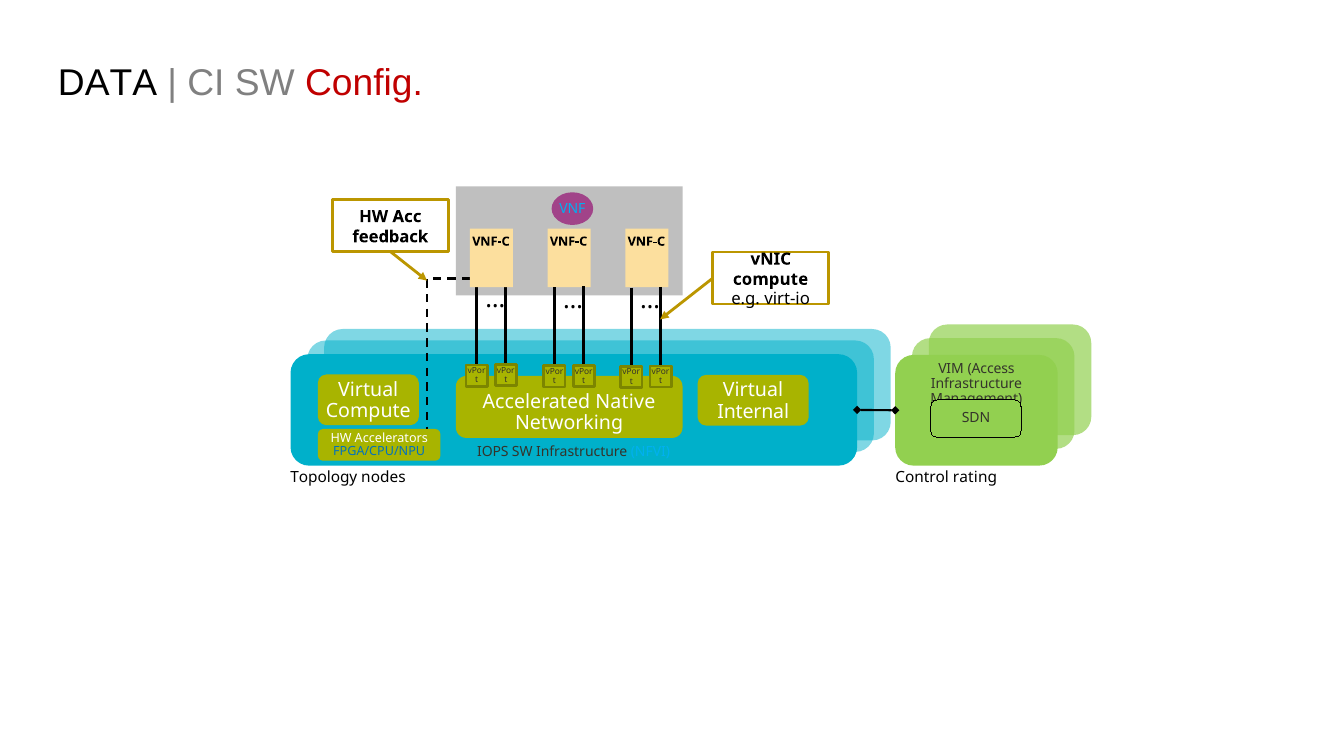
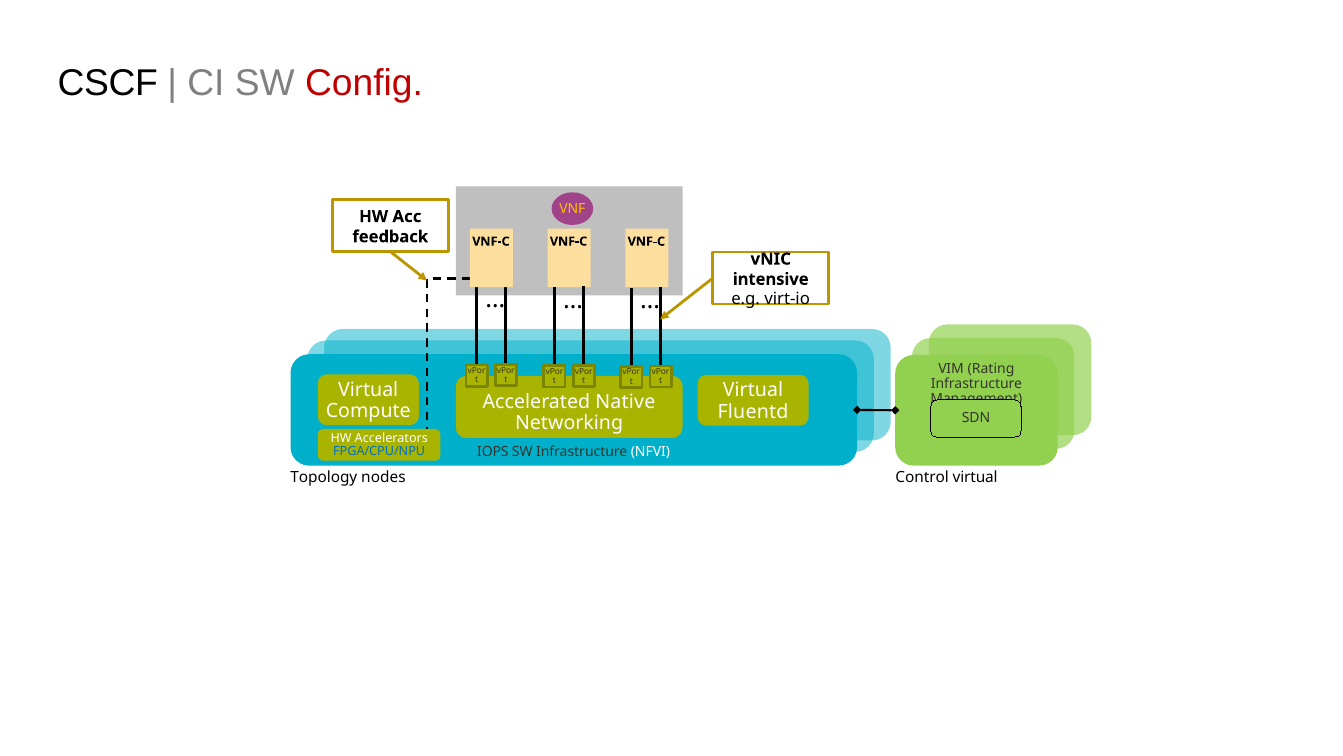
DATA: DATA -> CSCF (108, 83)
VNF colour: light blue -> yellow (572, 208)
compute: compute -> intensive (771, 279)
Access: Access -> Rating (991, 368)
Internal: Internal -> Fluentd (753, 411)
NFVI colour: light blue -> white (650, 451)
Control rating: rating -> virtual (975, 477)
